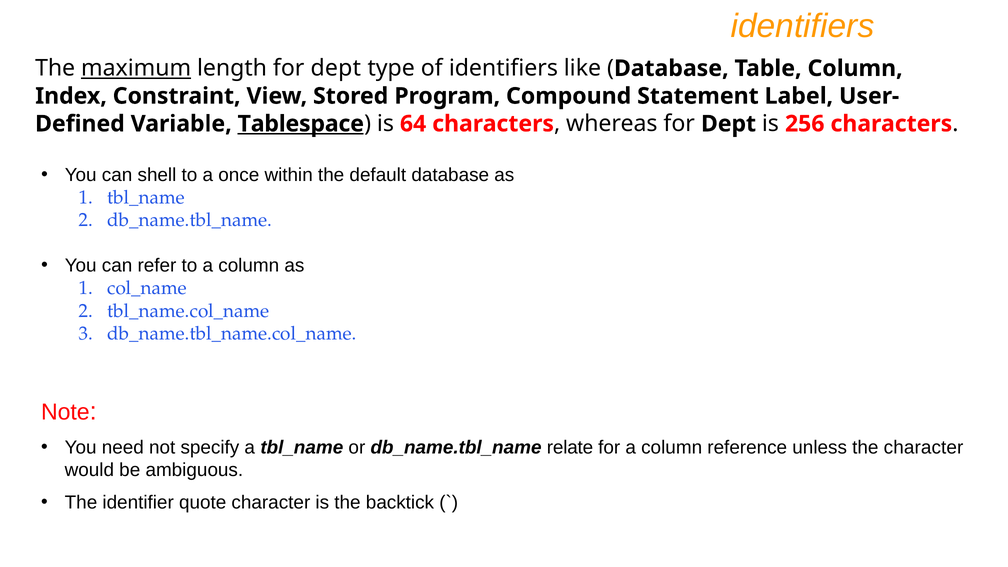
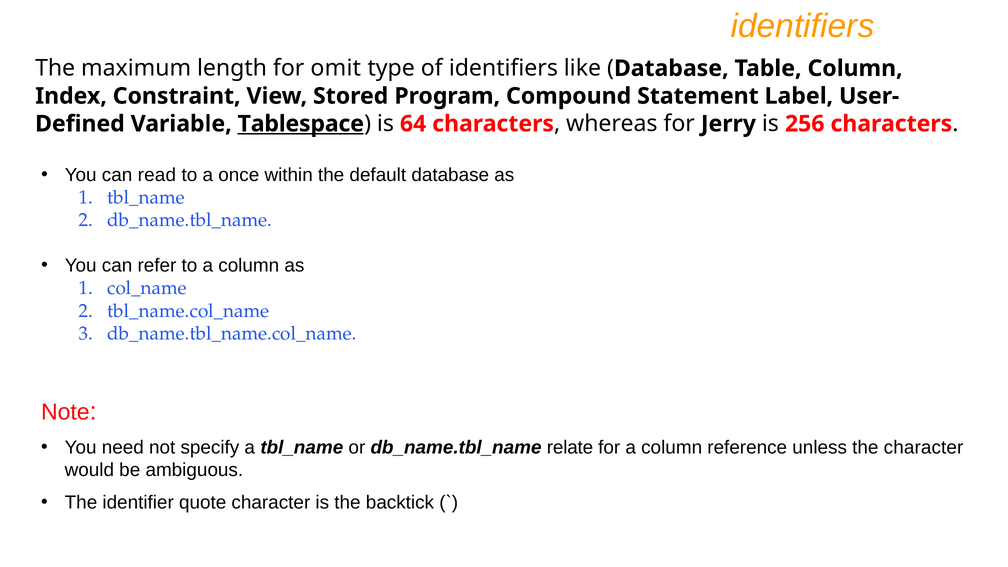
maximum underline: present -> none (136, 68)
length for dept: dept -> omit (336, 68)
whereas for Dept: Dept -> Jerry (728, 124)
shell: shell -> read (157, 175)
